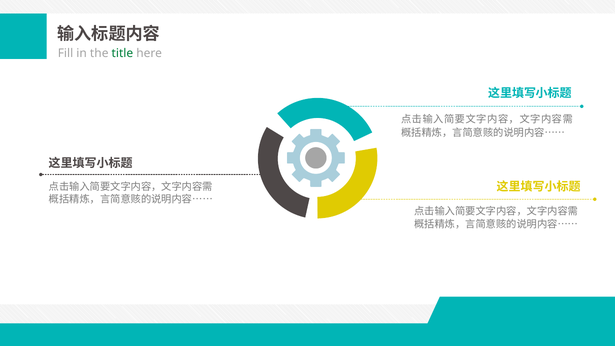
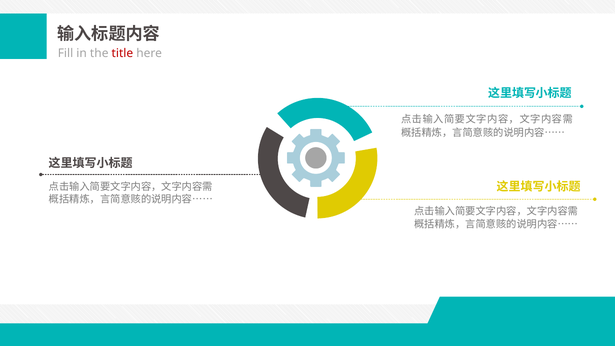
title colour: green -> red (122, 53)
